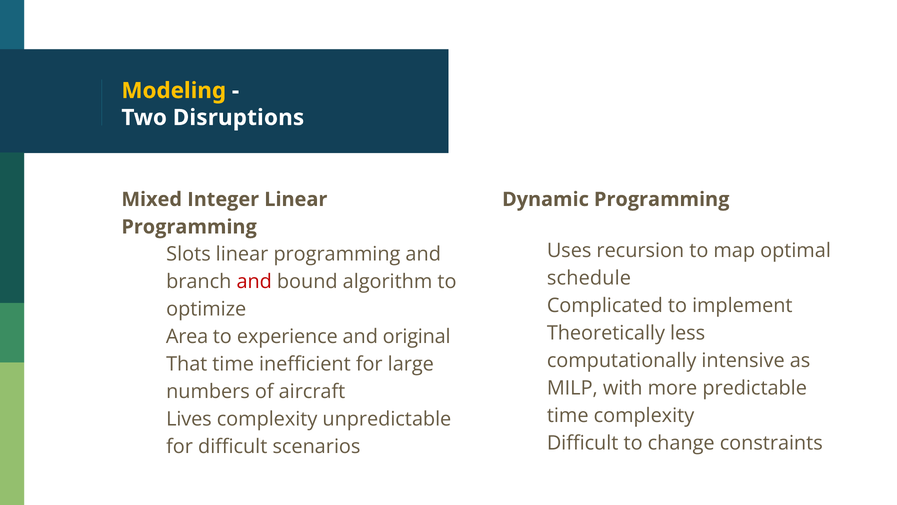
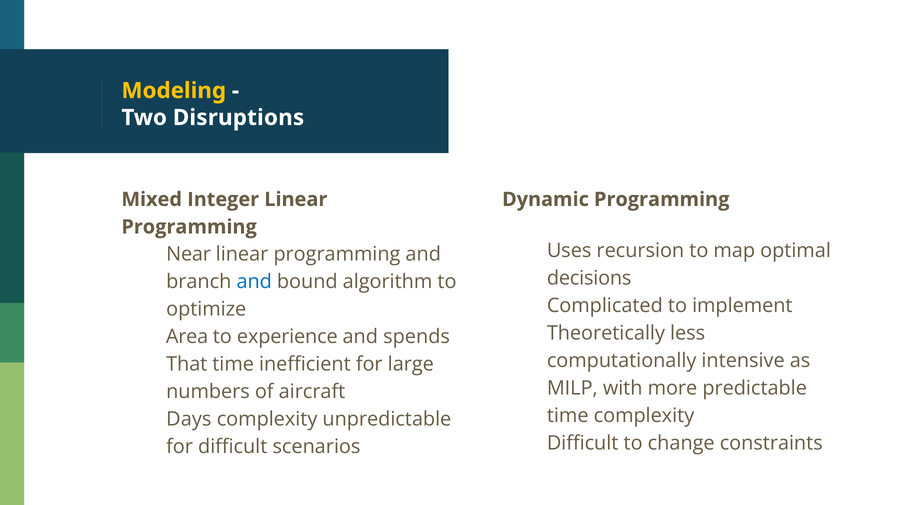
Slots: Slots -> Near (189, 254)
schedule: schedule -> decisions (589, 278)
and colour: red -> blue (254, 282)
original: original -> spends (417, 337)
Lives: Lives -> Days (189, 419)
